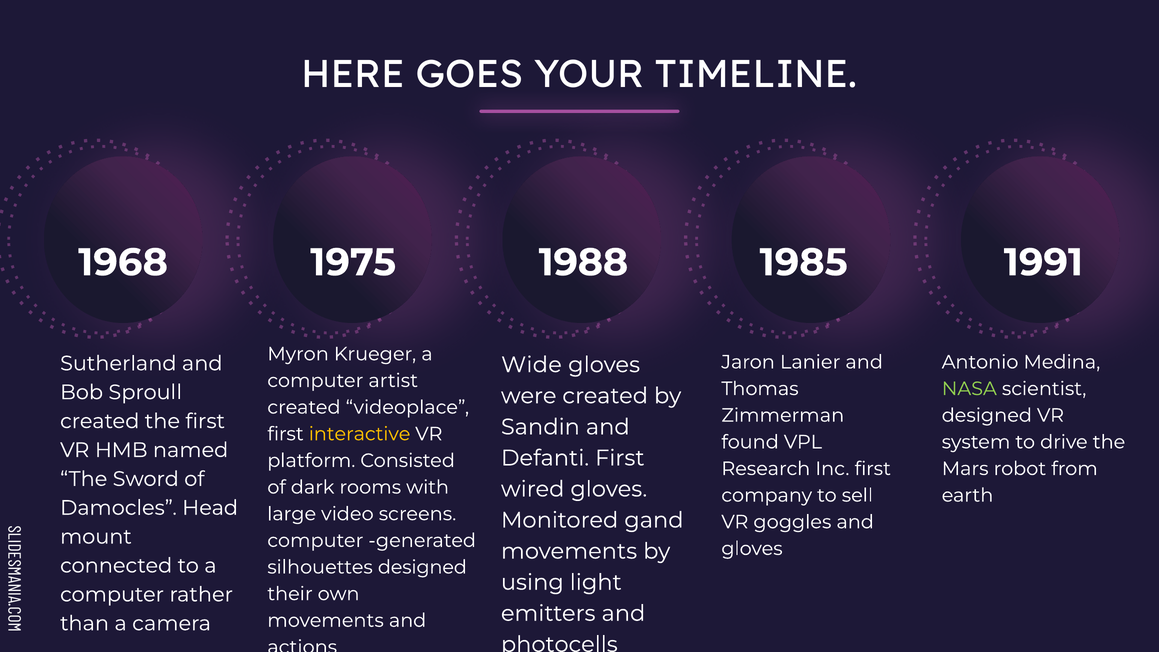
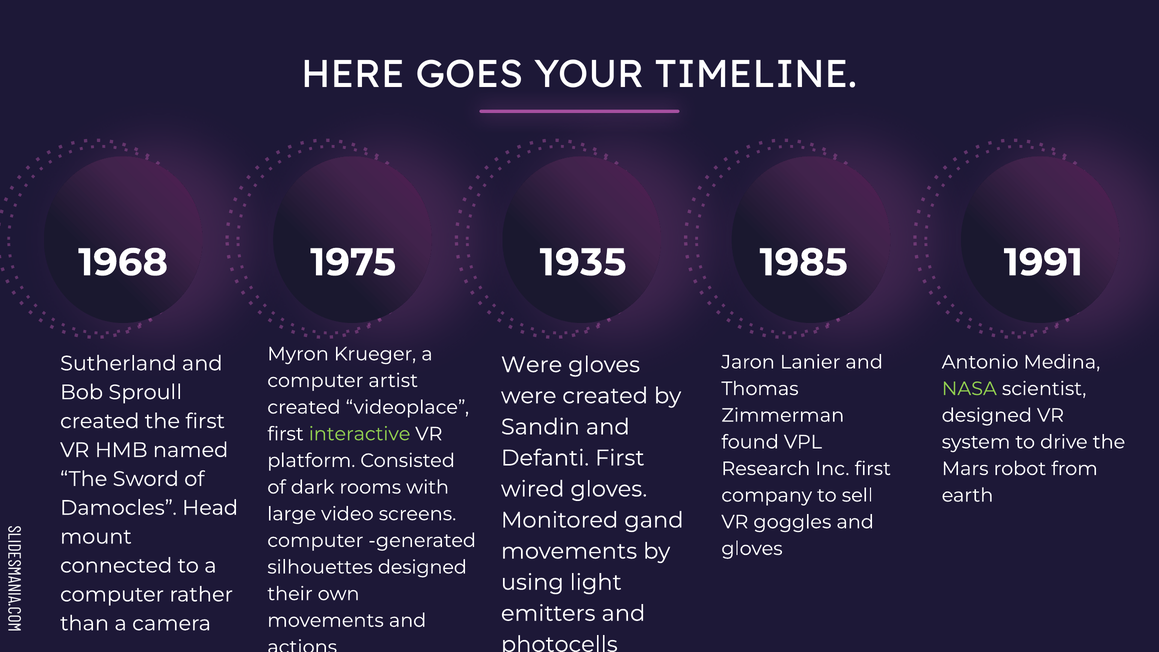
1988: 1988 -> 1935 (583, 262)
Wide: Wide -> Were (532, 365)
interactive colour: yellow -> light green (360, 434)
